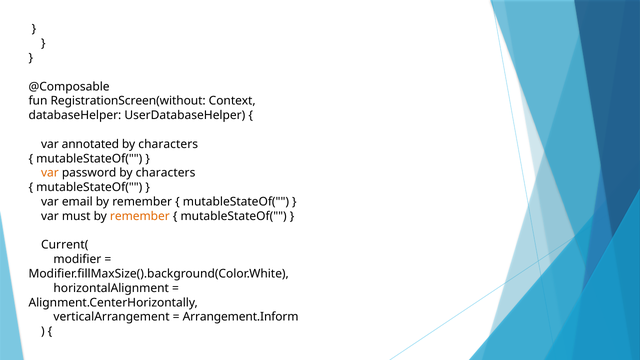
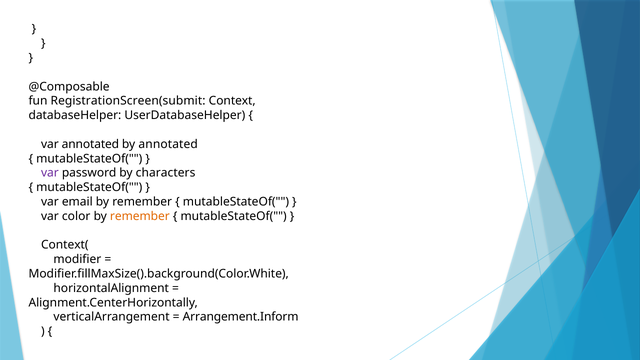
RegistrationScreen(without: RegistrationScreen(without -> RegistrationScreen(submit (128, 101)
characters: characters -> annotated (168, 144)
var colour: orange -> purple (50, 173)
must: must -> color (76, 216)
Current(: Current( -> Context( (65, 245)
